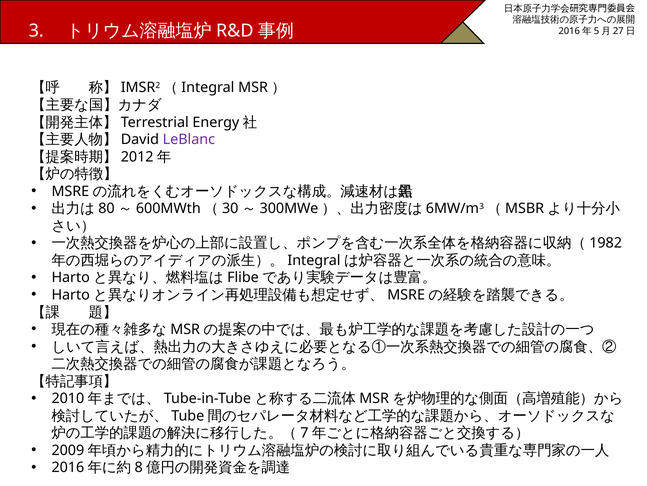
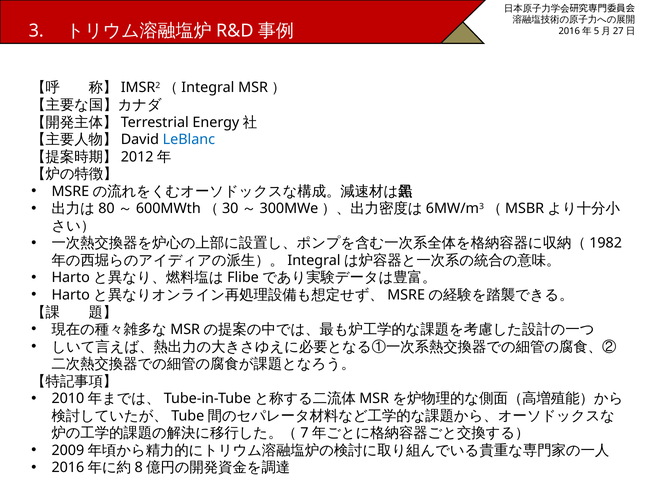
LeBlanc colour: purple -> blue (189, 139)
